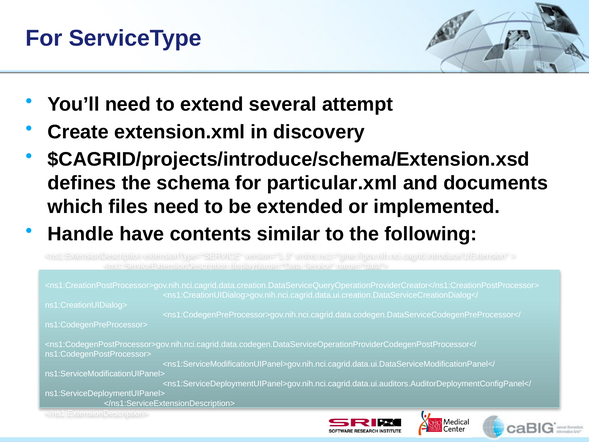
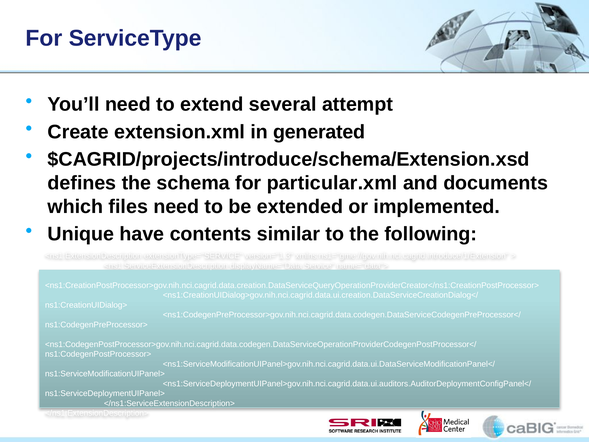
discovery: discovery -> generated (319, 132)
Handle: Handle -> Unique (81, 234)
